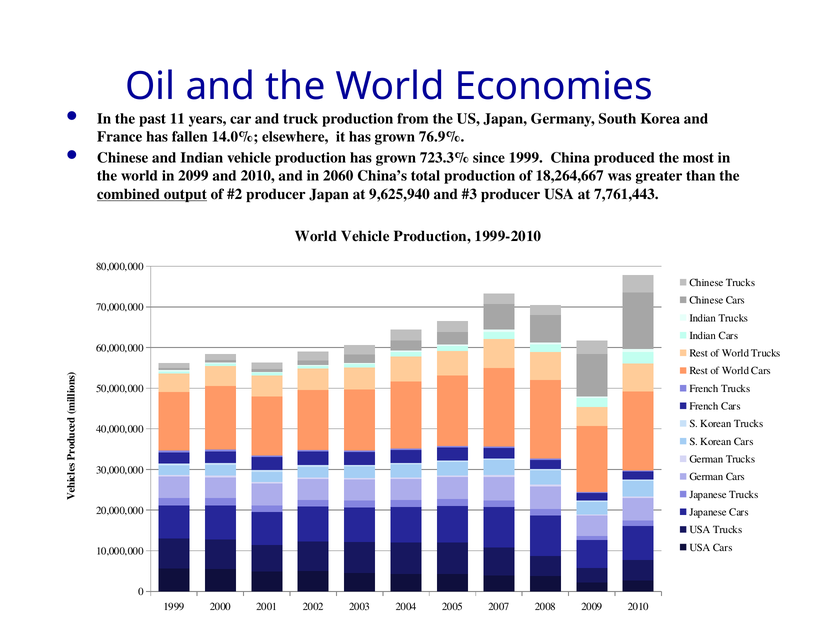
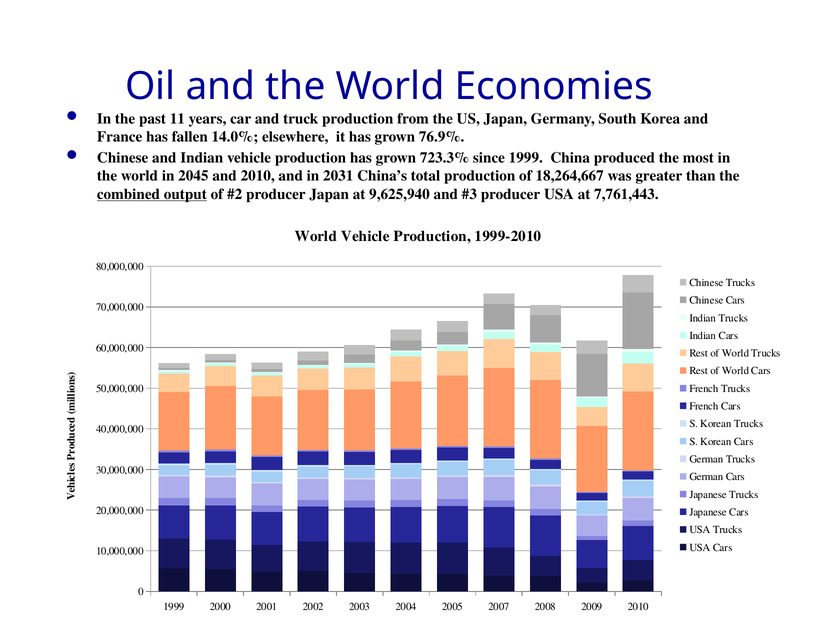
2099: 2099 -> 2045 (193, 176)
2060: 2060 -> 2031 (338, 176)
